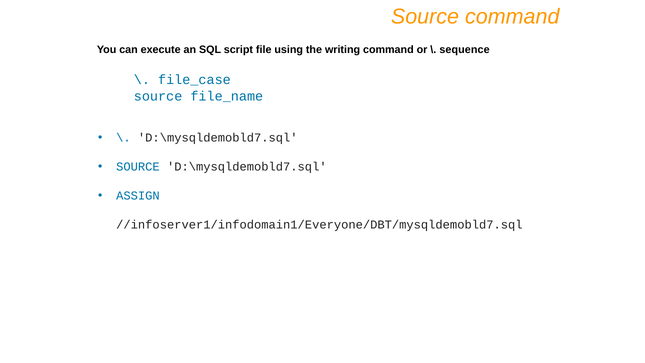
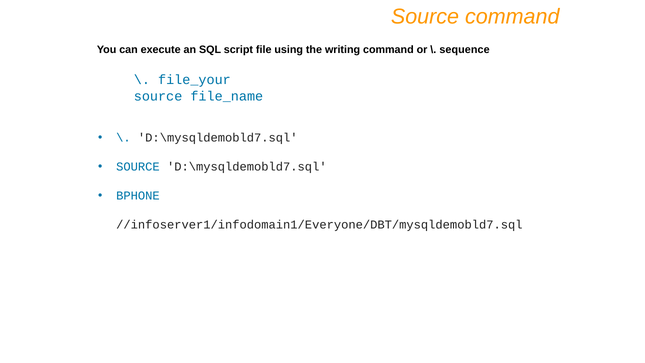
file_case: file_case -> file_your (194, 80)
ASSIGN: ASSIGN -> BPHONE (138, 196)
